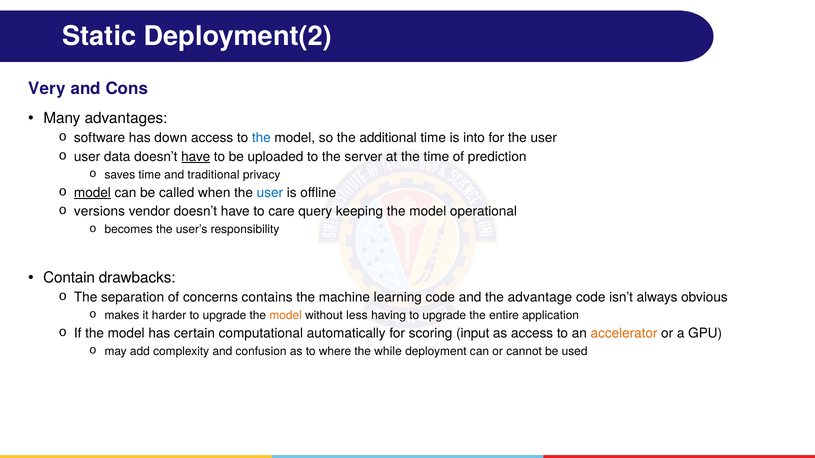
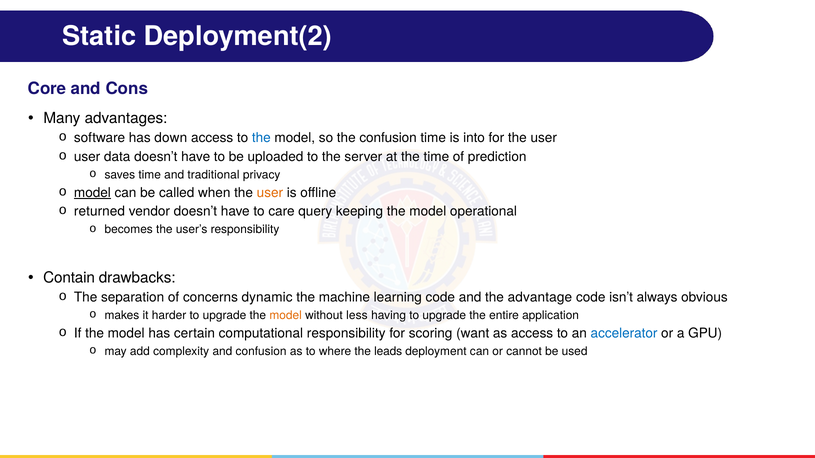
Very: Very -> Core (47, 89)
the additional: additional -> confusion (388, 138)
have underline: present -> none (196, 157)
user colour: blue -> orange (270, 193)
versions: versions -> returned (99, 212)
contains: contains -> dynamic (267, 298)
computational automatically: automatically -> responsibility (346, 334)
input: input -> want (473, 334)
accelerator colour: orange -> blue (624, 334)
while: while -> leads (388, 352)
